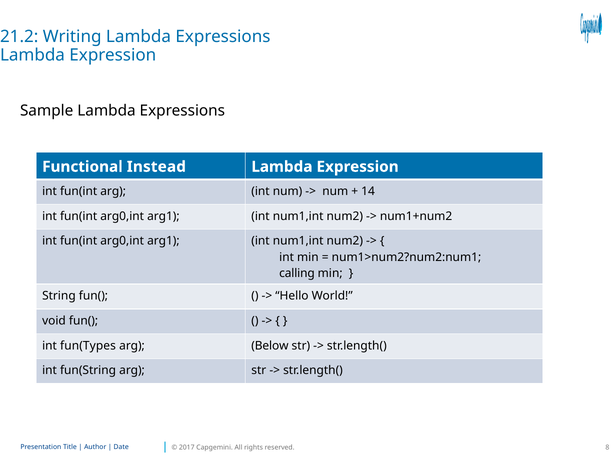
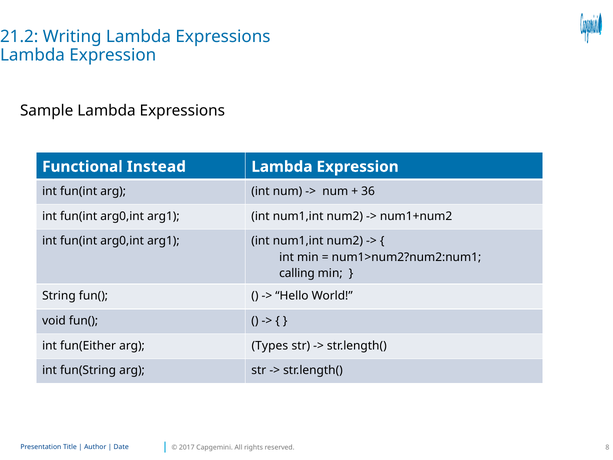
14: 14 -> 36 (368, 191)
fun(Types: fun(Types -> fun(Either (88, 345)
Below: Below -> Types (270, 345)
